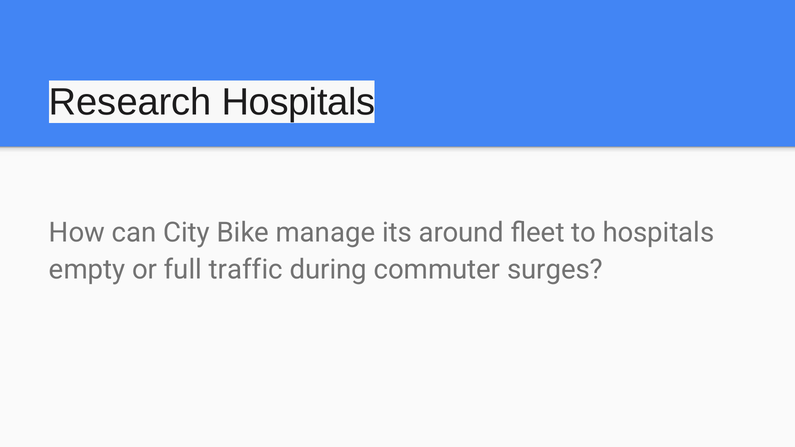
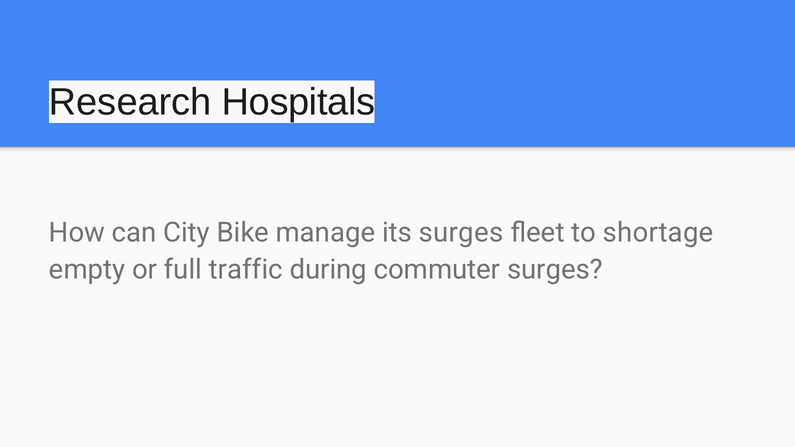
its around: around -> surges (461, 233)
to hospitals: hospitals -> shortage (658, 233)
